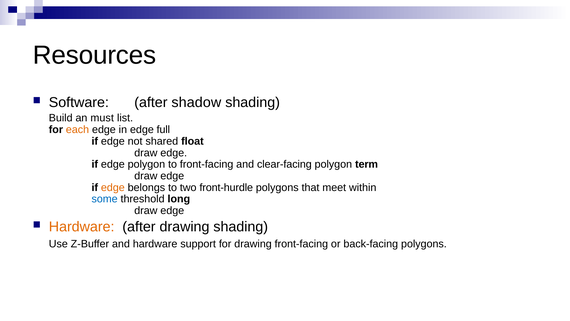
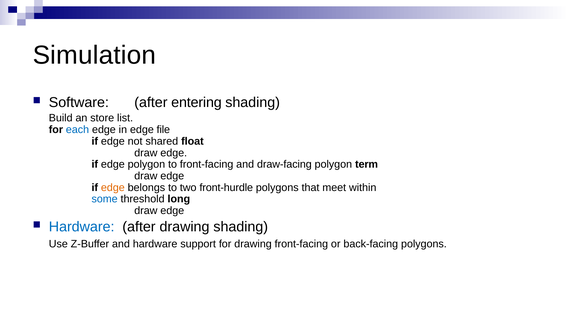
Resources: Resources -> Simulation (94, 55)
shadow: shadow -> entering (196, 102)
must: must -> store (102, 118)
each colour: orange -> blue (77, 130)
full: full -> file (163, 130)
clear-facing: clear-facing -> draw-facing (284, 164)
Hardware colour: orange -> blue (82, 227)
